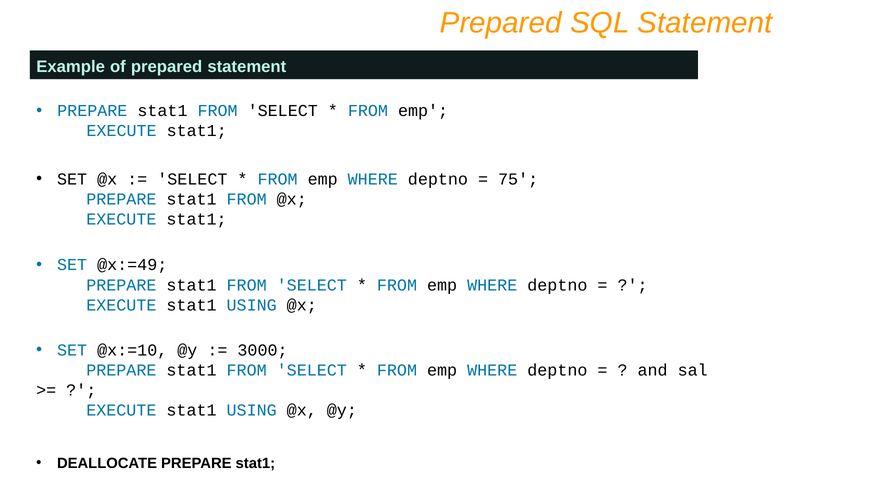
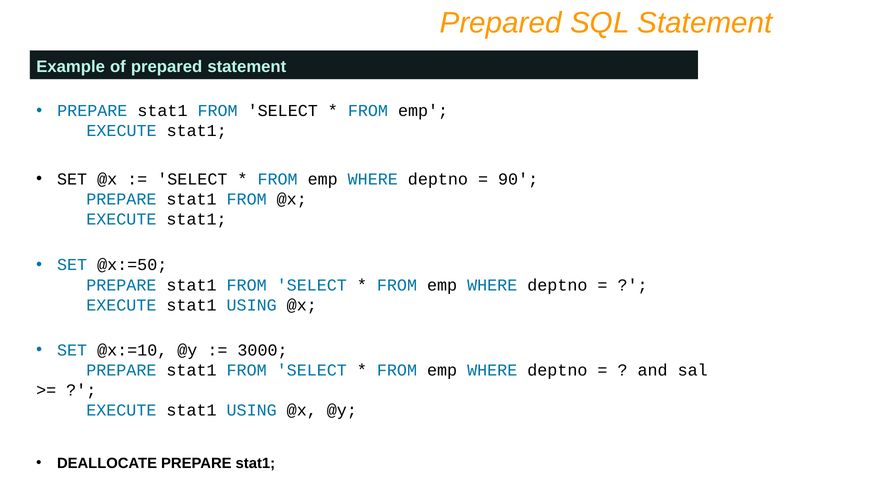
75: 75 -> 90 (518, 179)
@x:=49: @x:=49 -> @x:=50 (132, 265)
